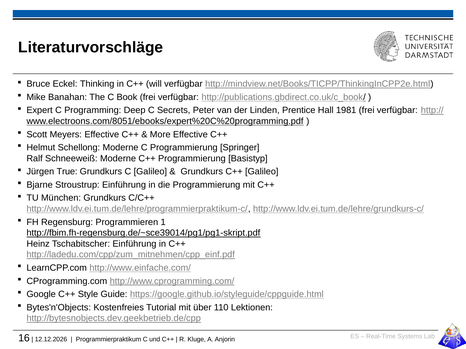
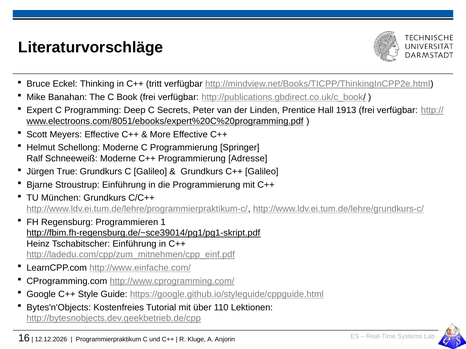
will: will -> tritt (154, 84)
1981: 1981 -> 1913 (346, 110)
Basistyp: Basistyp -> Adresse (248, 159)
